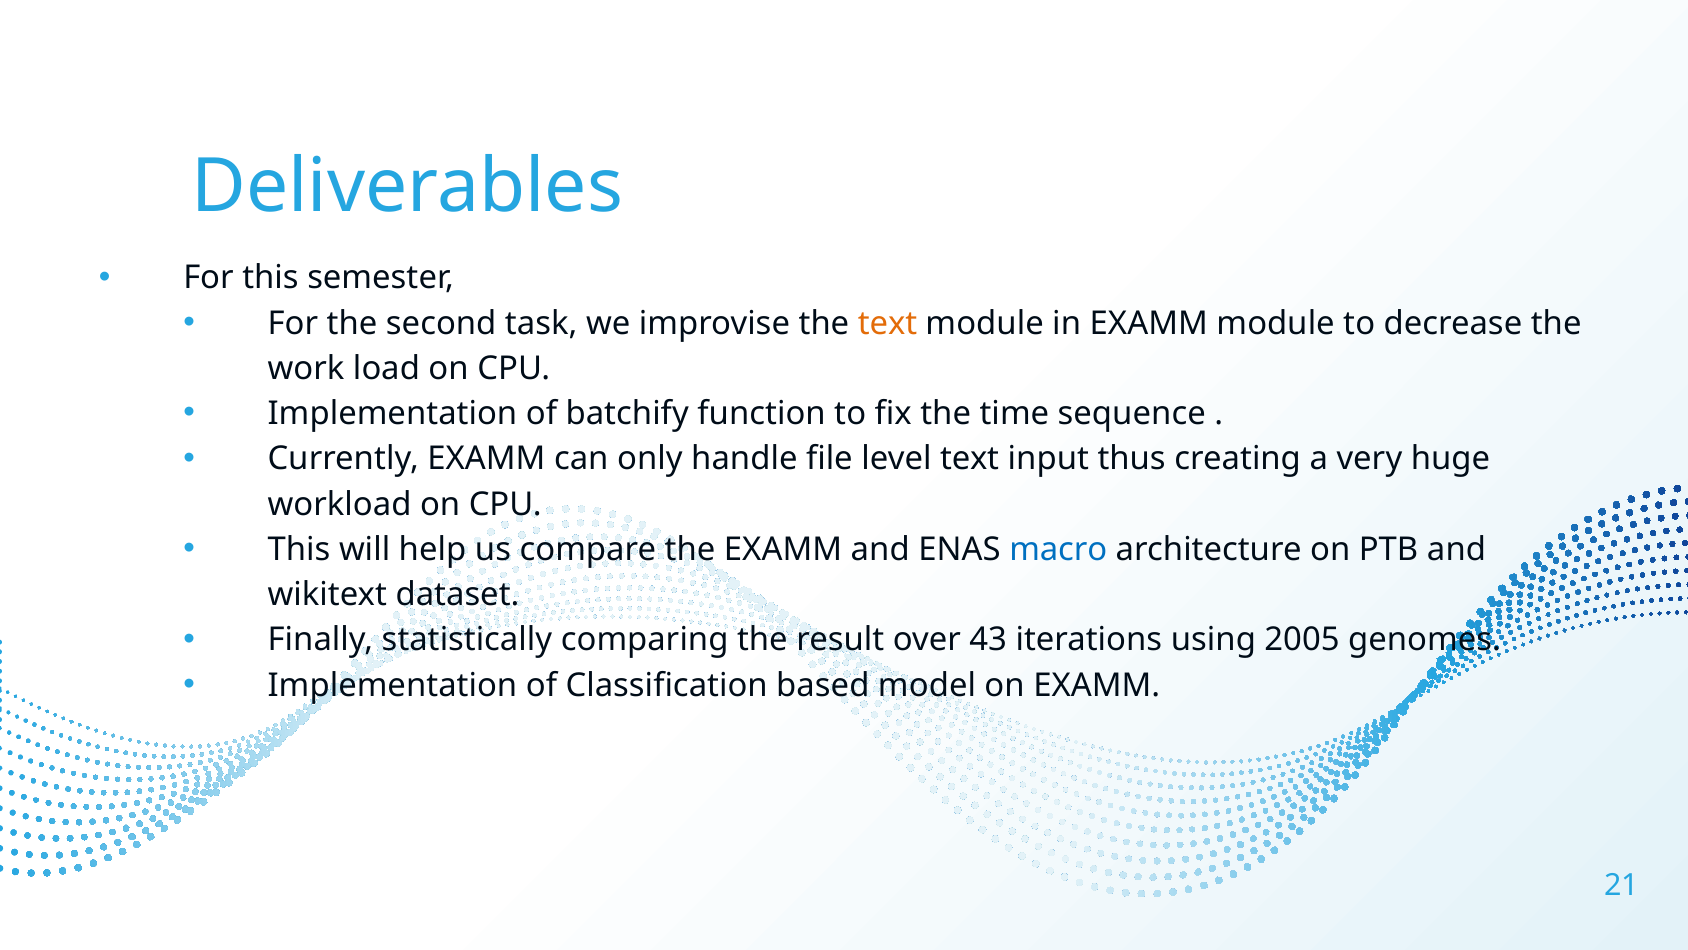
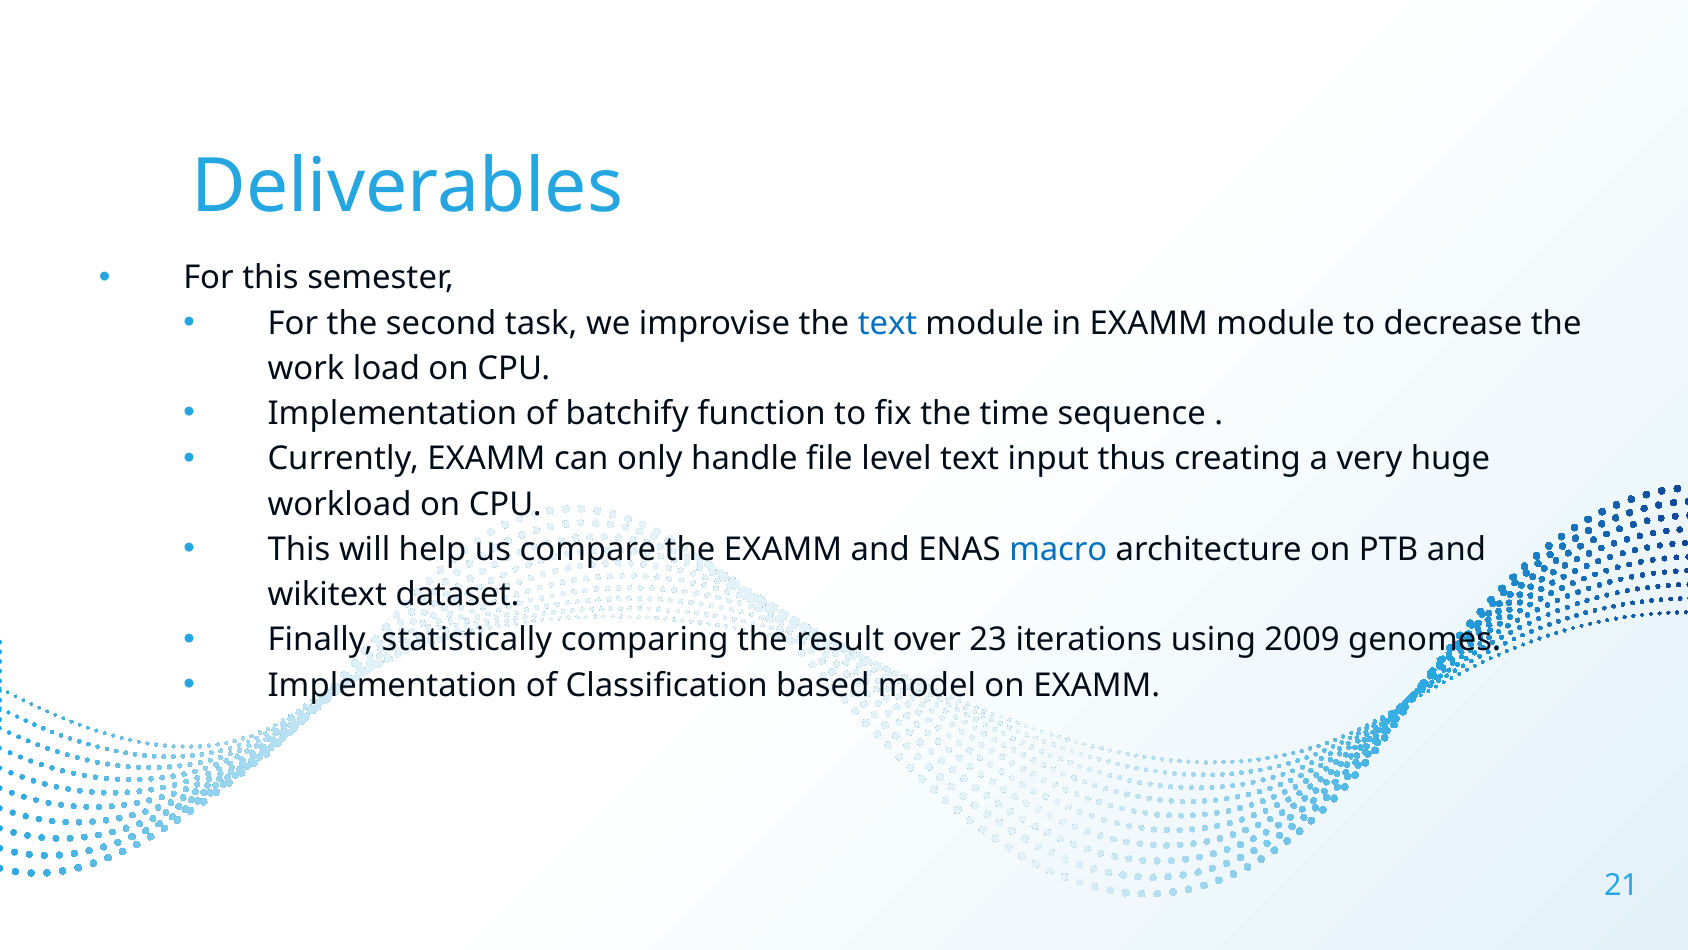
text colour: orange -> blue (888, 323)
43: 43 -> 23 (988, 640)
2005: 2005 -> 2009 (1302, 640)
